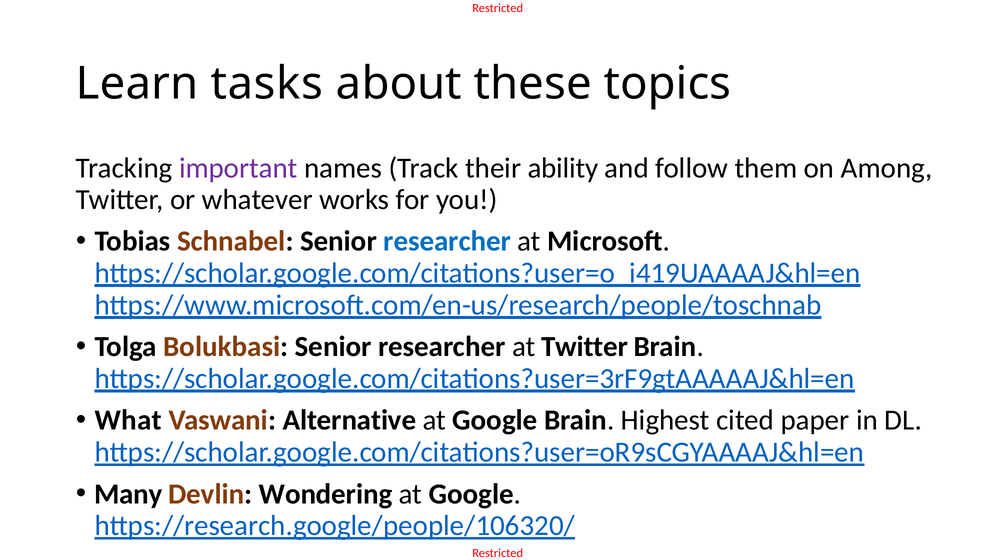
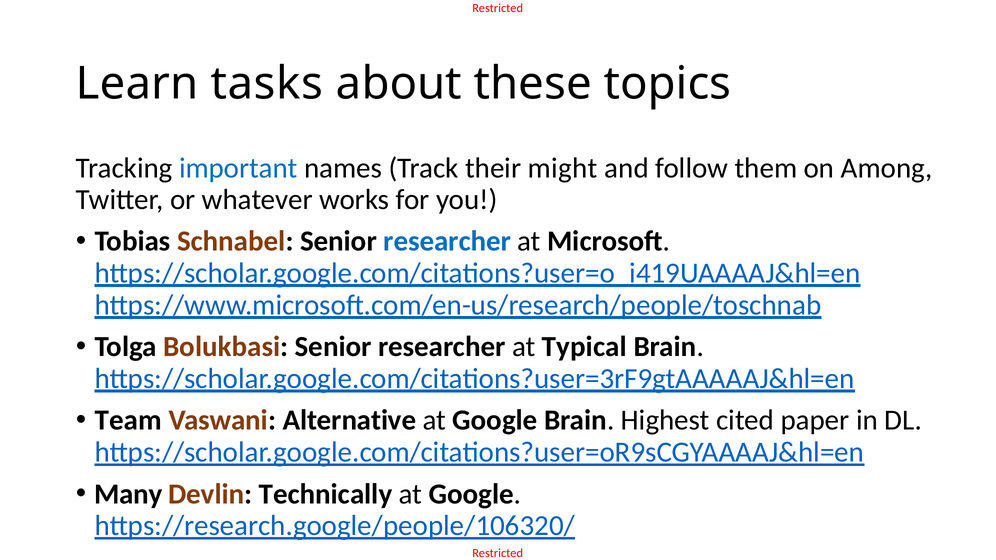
important colour: purple -> blue (238, 168)
ability: ability -> might (563, 168)
at Twitter: Twitter -> Typical (584, 347)
What: What -> Team (128, 421)
Wondering: Wondering -> Technically (326, 494)
